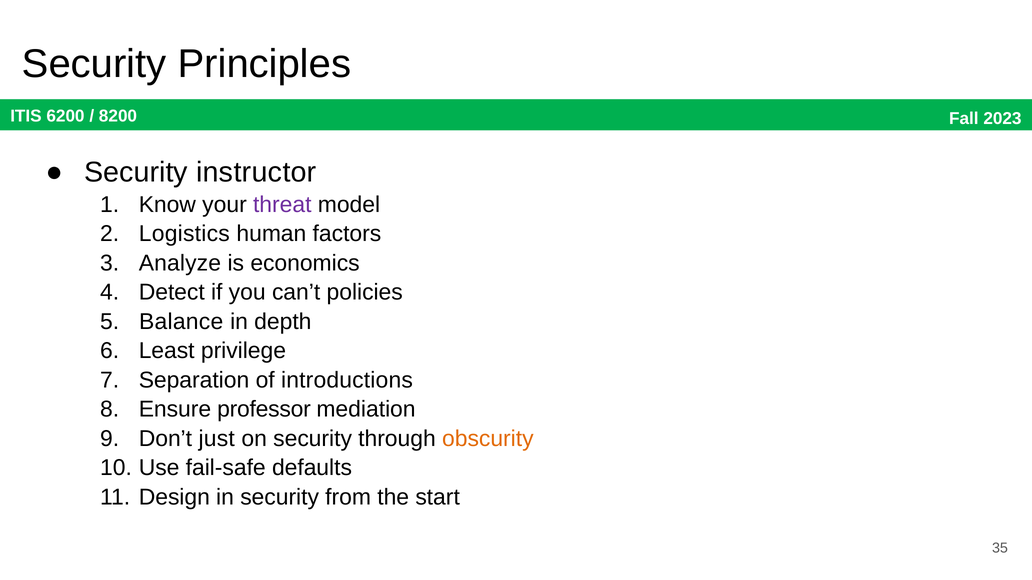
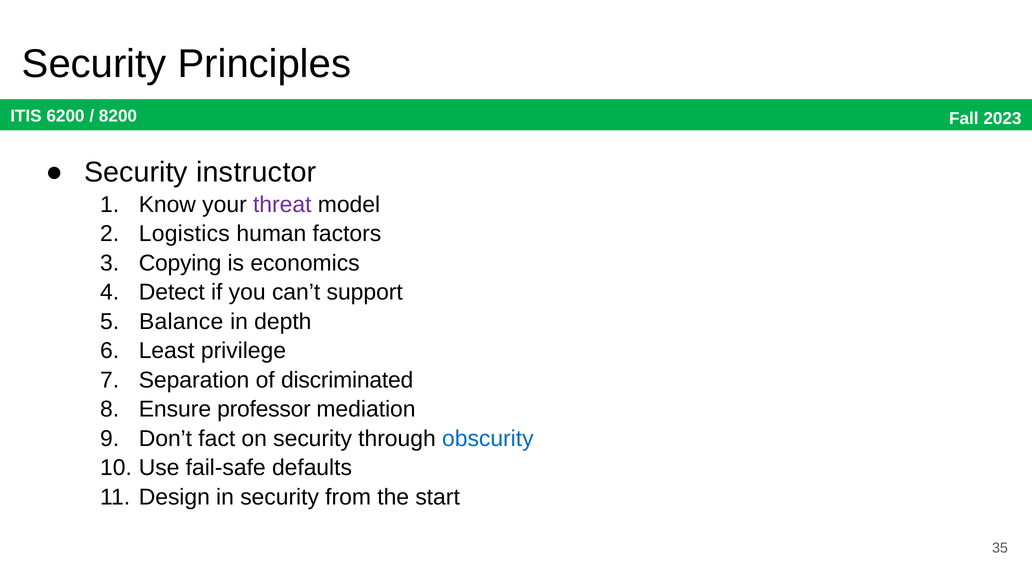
Analyze: Analyze -> Copying (180, 263)
policies: policies -> support (365, 293)
introductions: introductions -> discriminated (347, 380)
just: just -> fact (217, 439)
obscurity colour: orange -> blue (488, 439)
